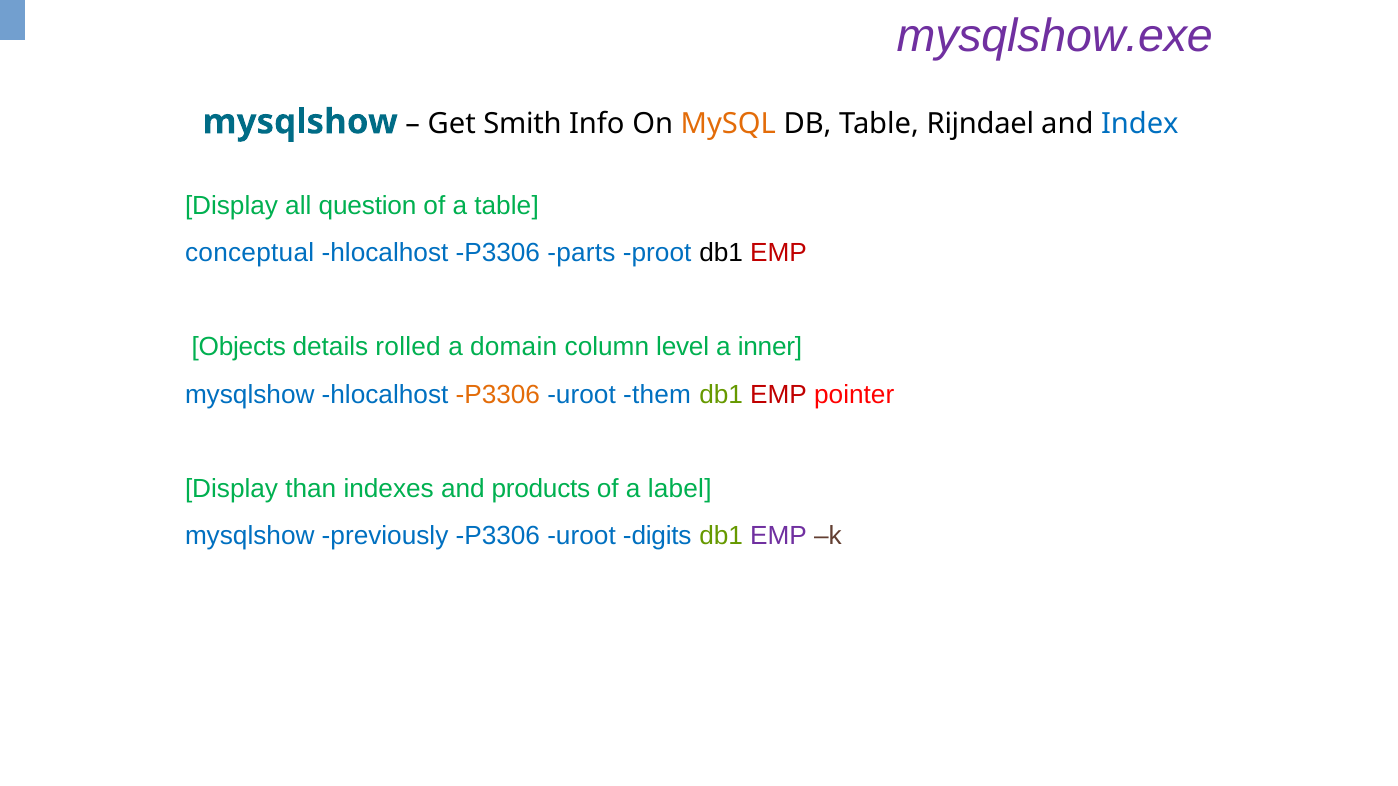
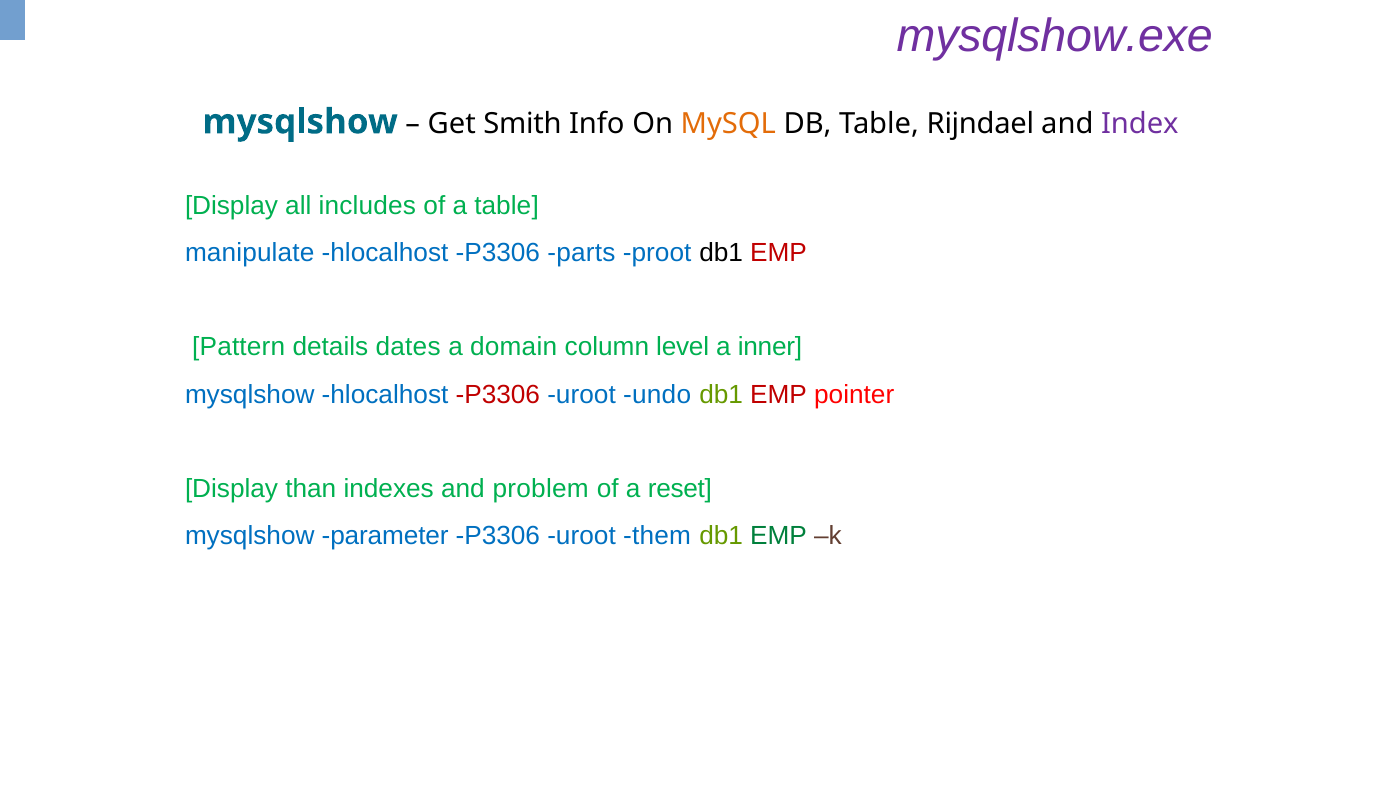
Index colour: blue -> purple (1140, 124)
question: question -> includes (367, 206)
conceptual: conceptual -> manipulate (250, 253)
Objects: Objects -> Pattern (239, 347)
rolled: rolled -> dates (408, 347)
P3306 colour: orange -> red (498, 395)
them: them -> undo (657, 395)
products: products -> problem (541, 489)
label: label -> reset (680, 489)
previously: previously -> parameter (385, 536)
digits: digits -> them (657, 536)
EMP colour: purple -> green (779, 536)
